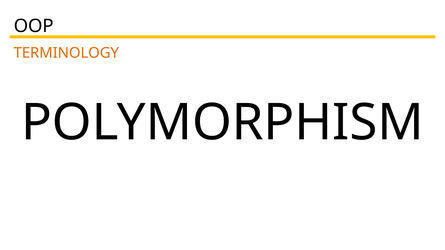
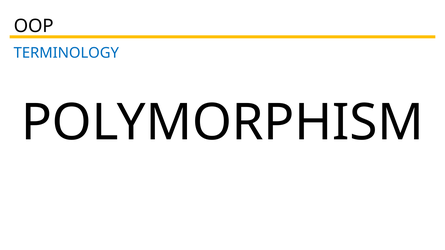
TERMINOLOGY colour: orange -> blue (66, 53)
